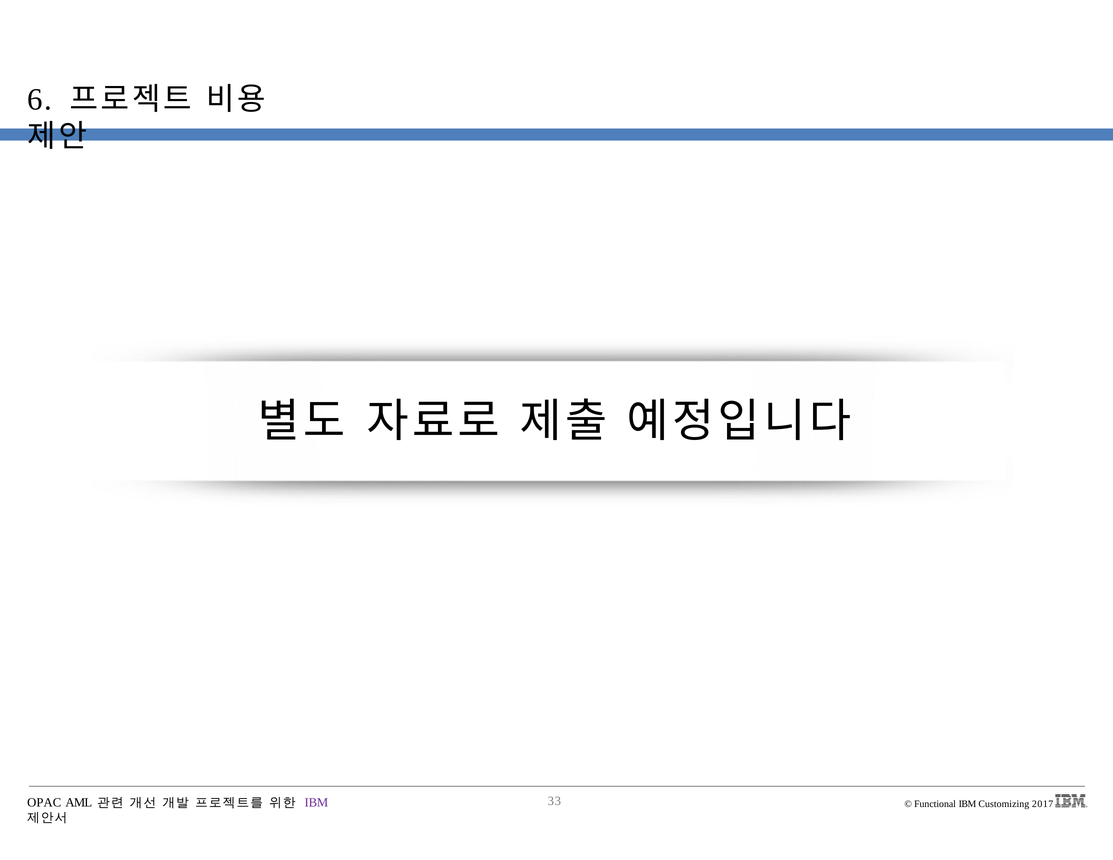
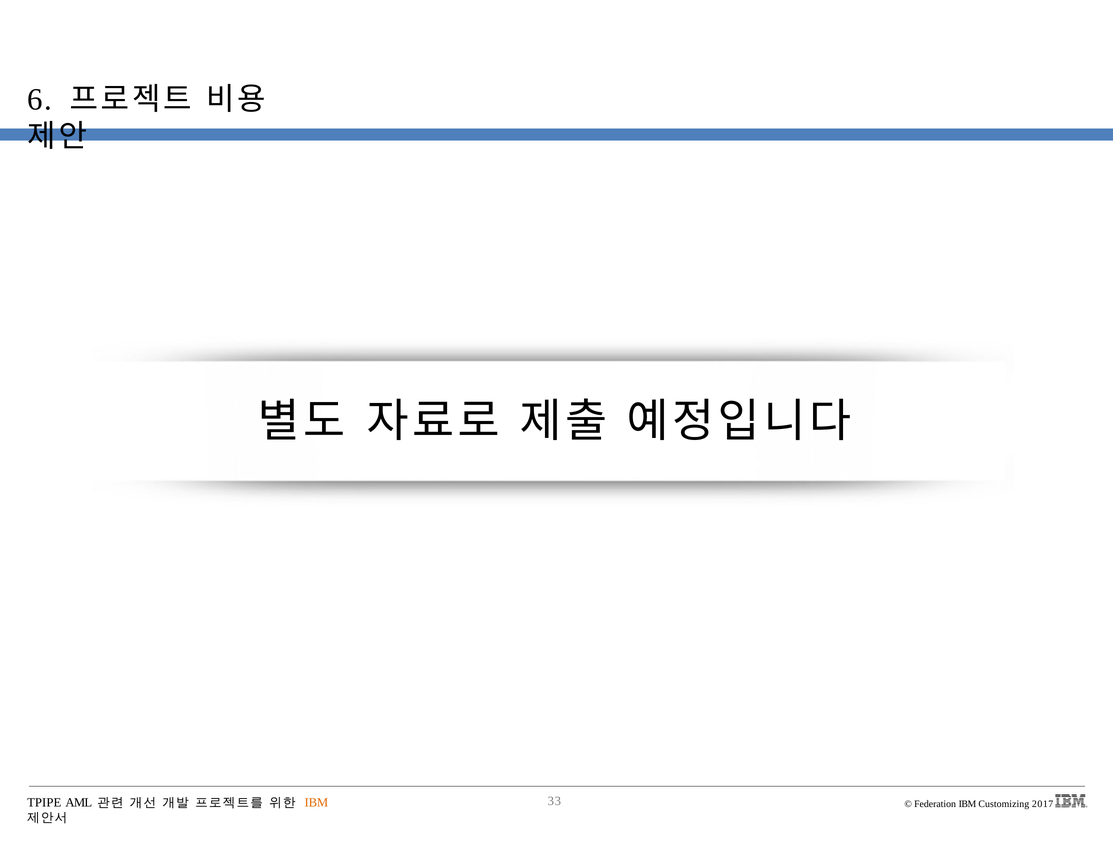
Functional: Functional -> Federation (935, 804)
OPAC: OPAC -> TPIPE (44, 802)
IBM colour: purple -> orange (316, 802)
